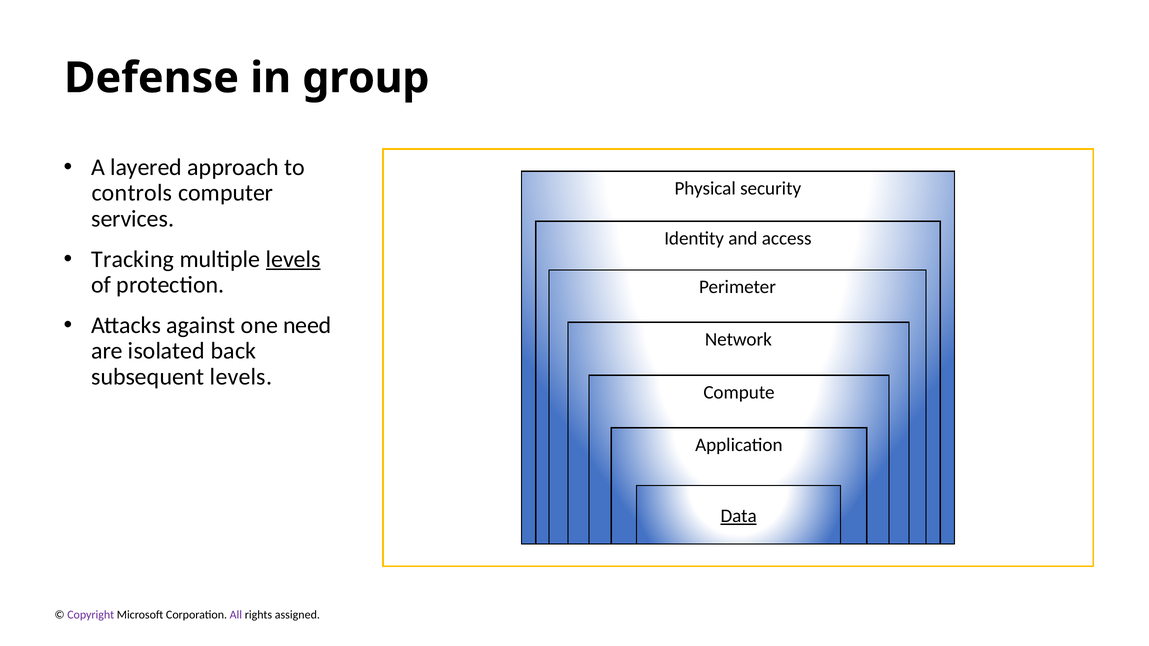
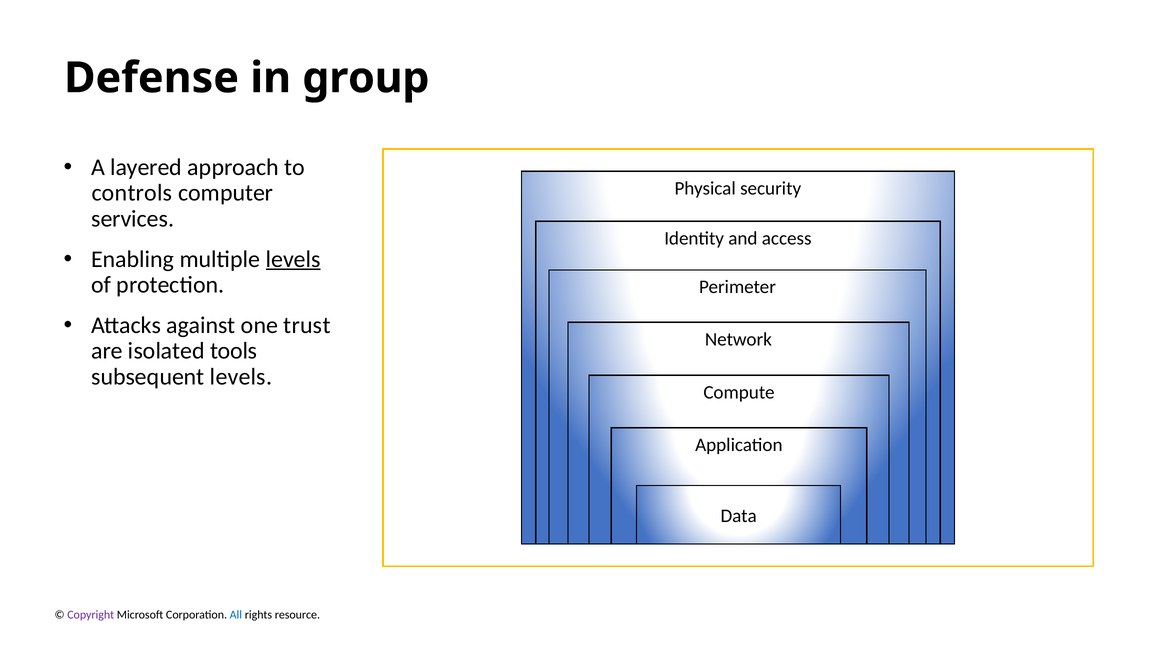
Tracking: Tracking -> Enabling (133, 259)
need: need -> trust (307, 325)
back: back -> tools (234, 351)
Data underline: present -> none (739, 516)
All colour: purple -> blue (236, 615)
assigned: assigned -> resource (297, 615)
